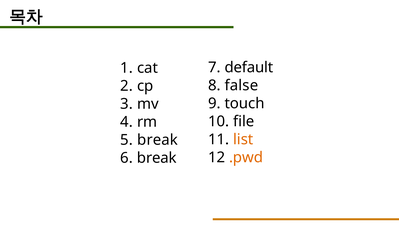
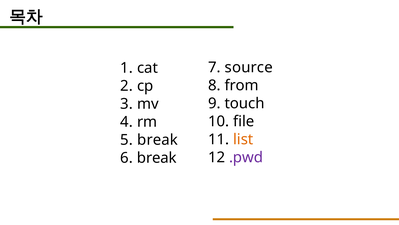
default: default -> source (249, 67)
false: false -> from (242, 85)
.pwd colour: orange -> purple (246, 157)
